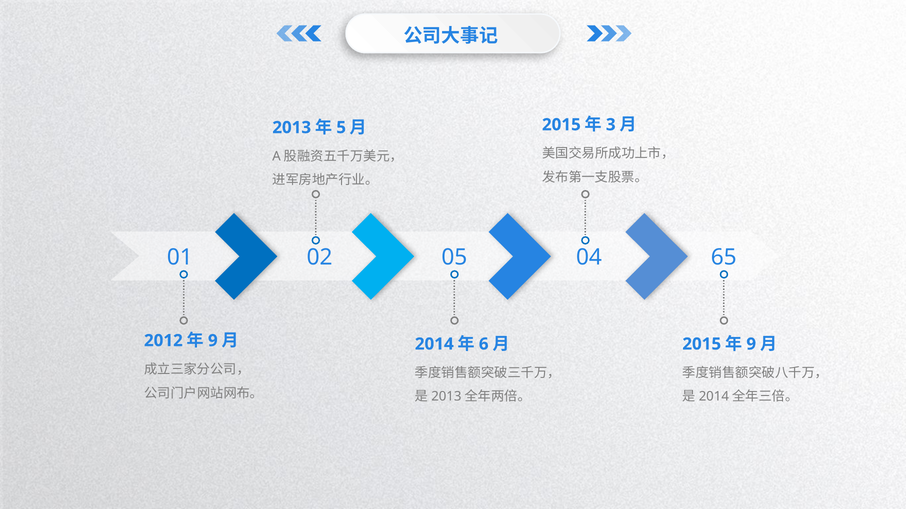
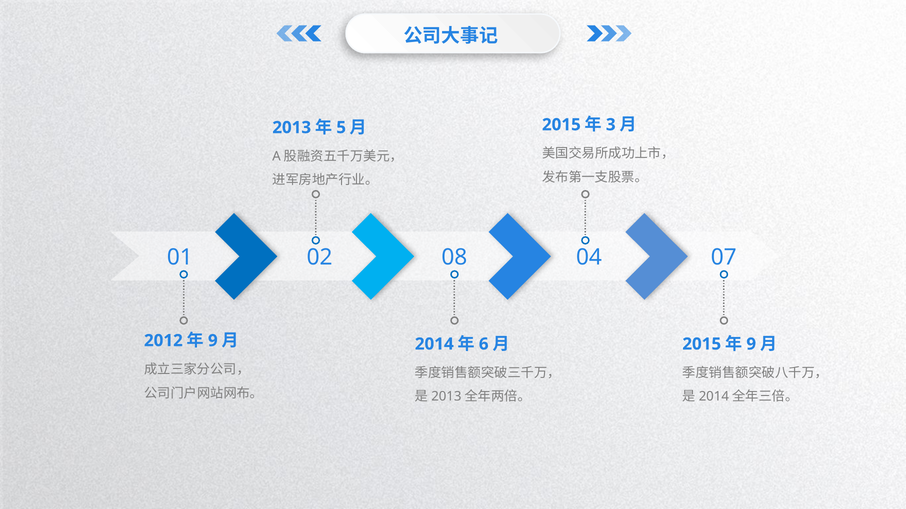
05: 05 -> 08 (454, 258)
65: 65 -> 07 (724, 258)
